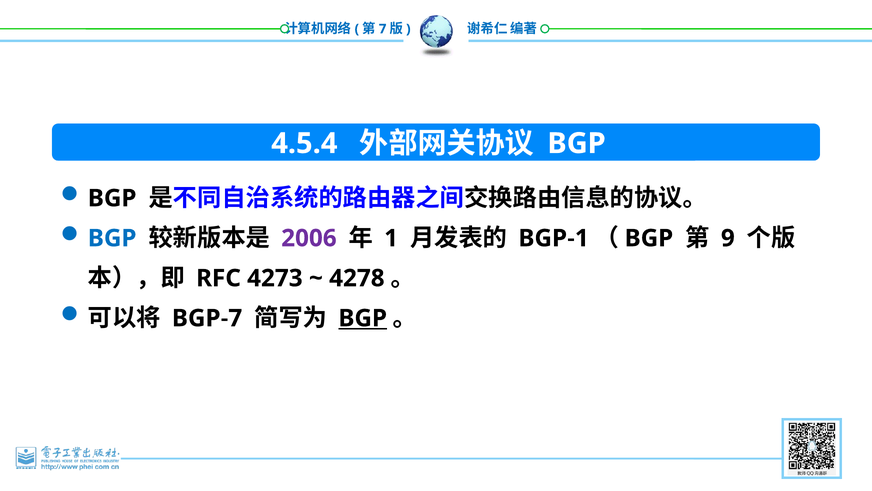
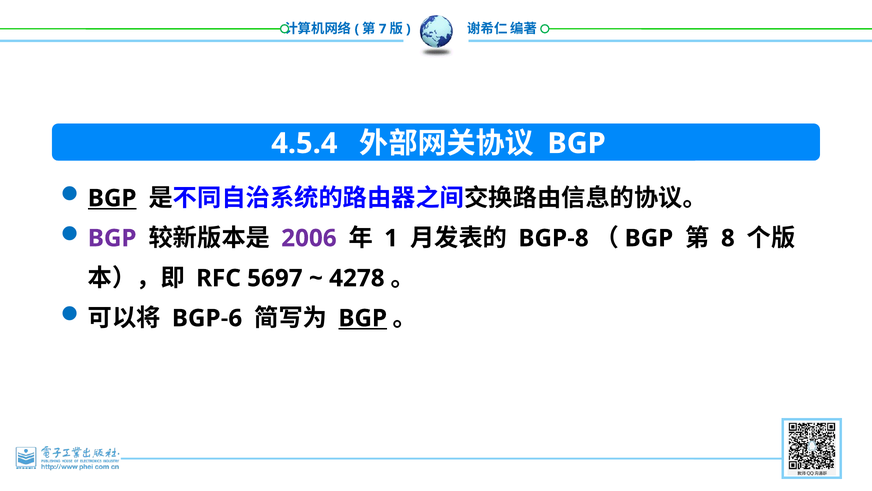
BGP underline: none -> present (112, 198)
BGP colour: blue -> purple (112, 238)
BGP-1: BGP-1 -> BGP-8 (554, 238)
9: 9 -> 8 (728, 238)
4273: 4273 -> 5697 (275, 278)
BGP-7: BGP-7 -> BGP-6 (207, 318)
